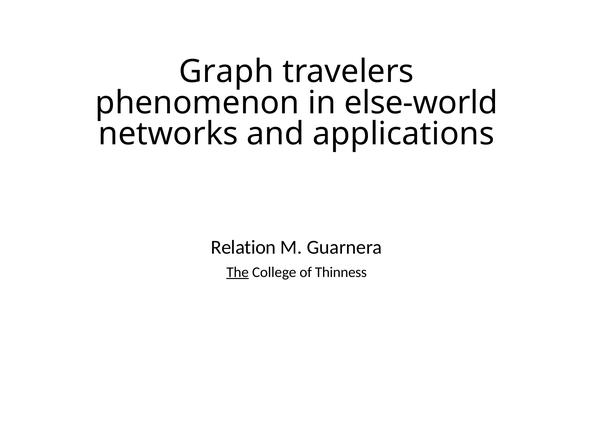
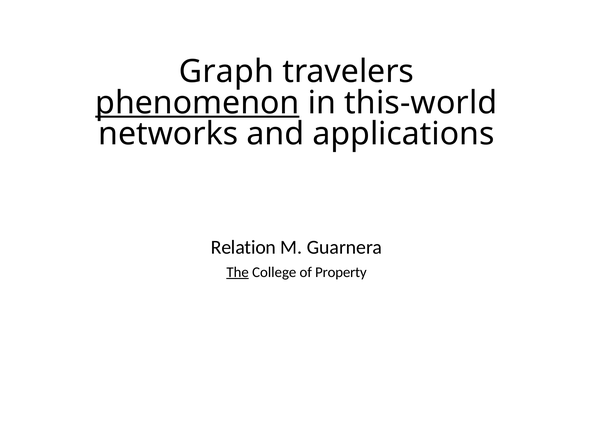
phenomenon underline: none -> present (197, 103)
else-world: else-world -> this-world (421, 103)
Thinness: Thinness -> Property (341, 272)
